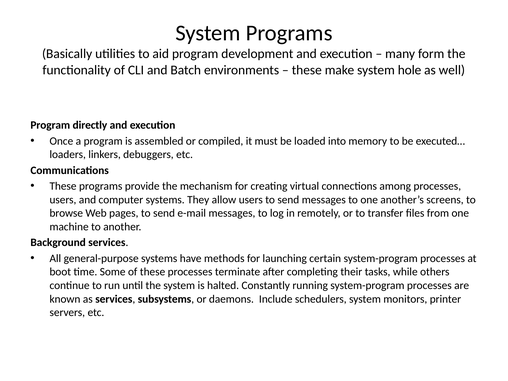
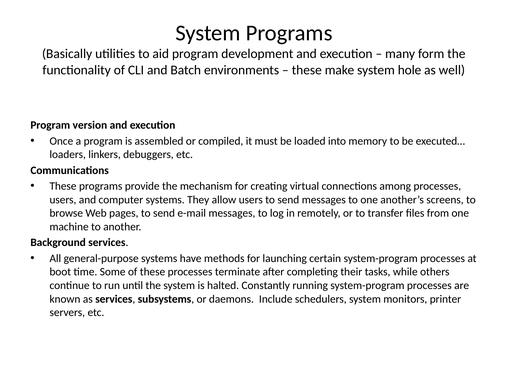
directly: directly -> version (90, 125)
